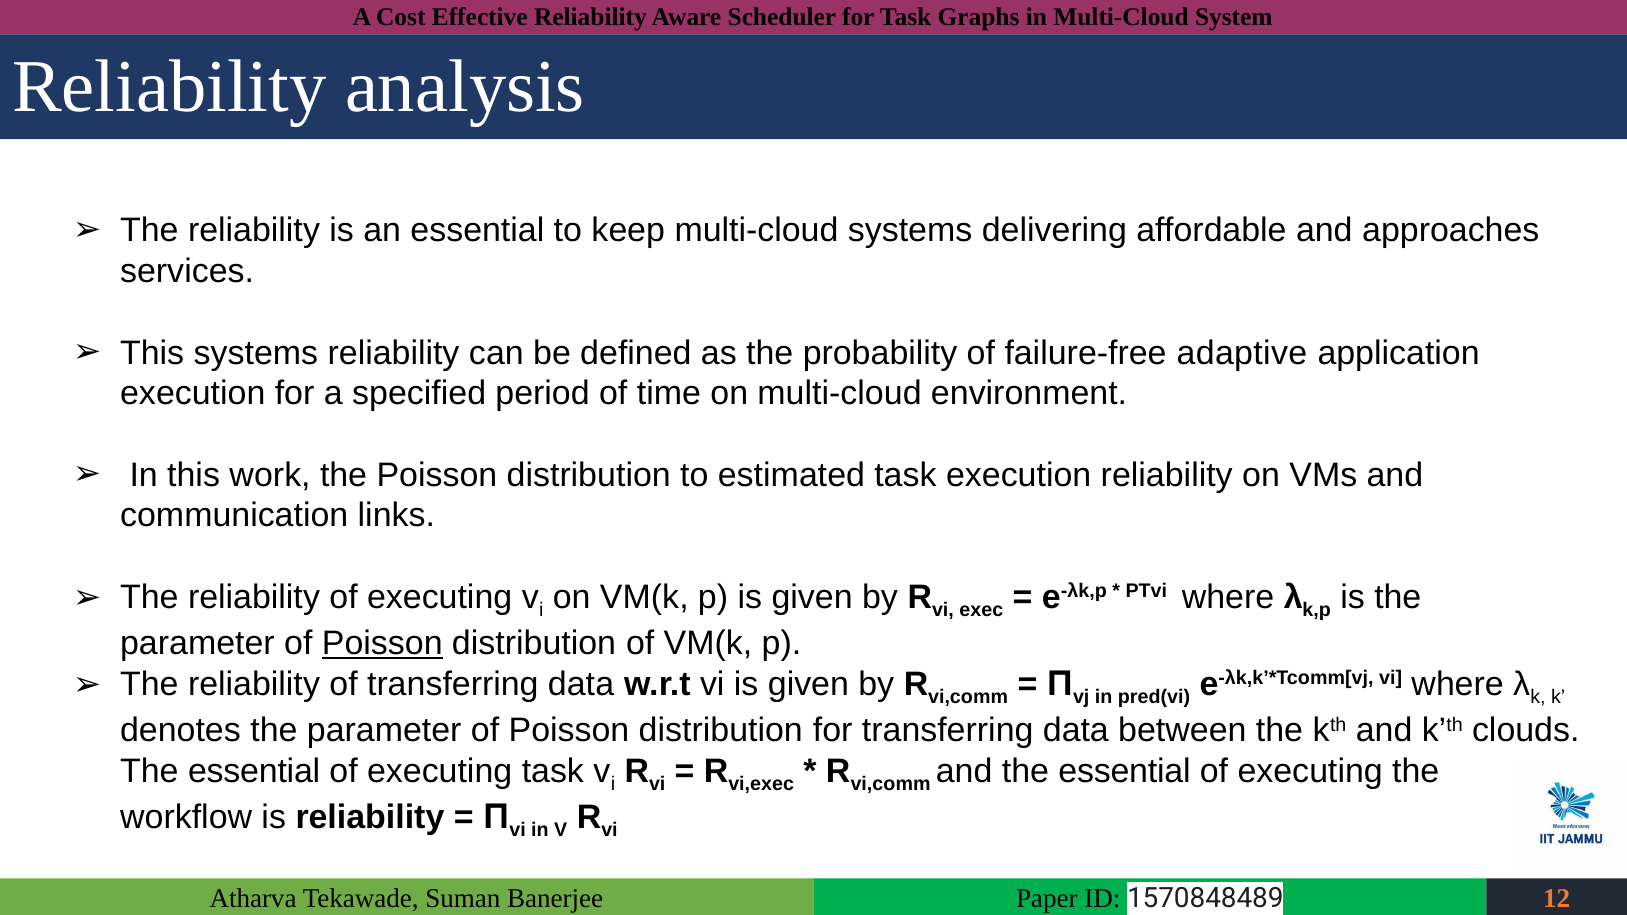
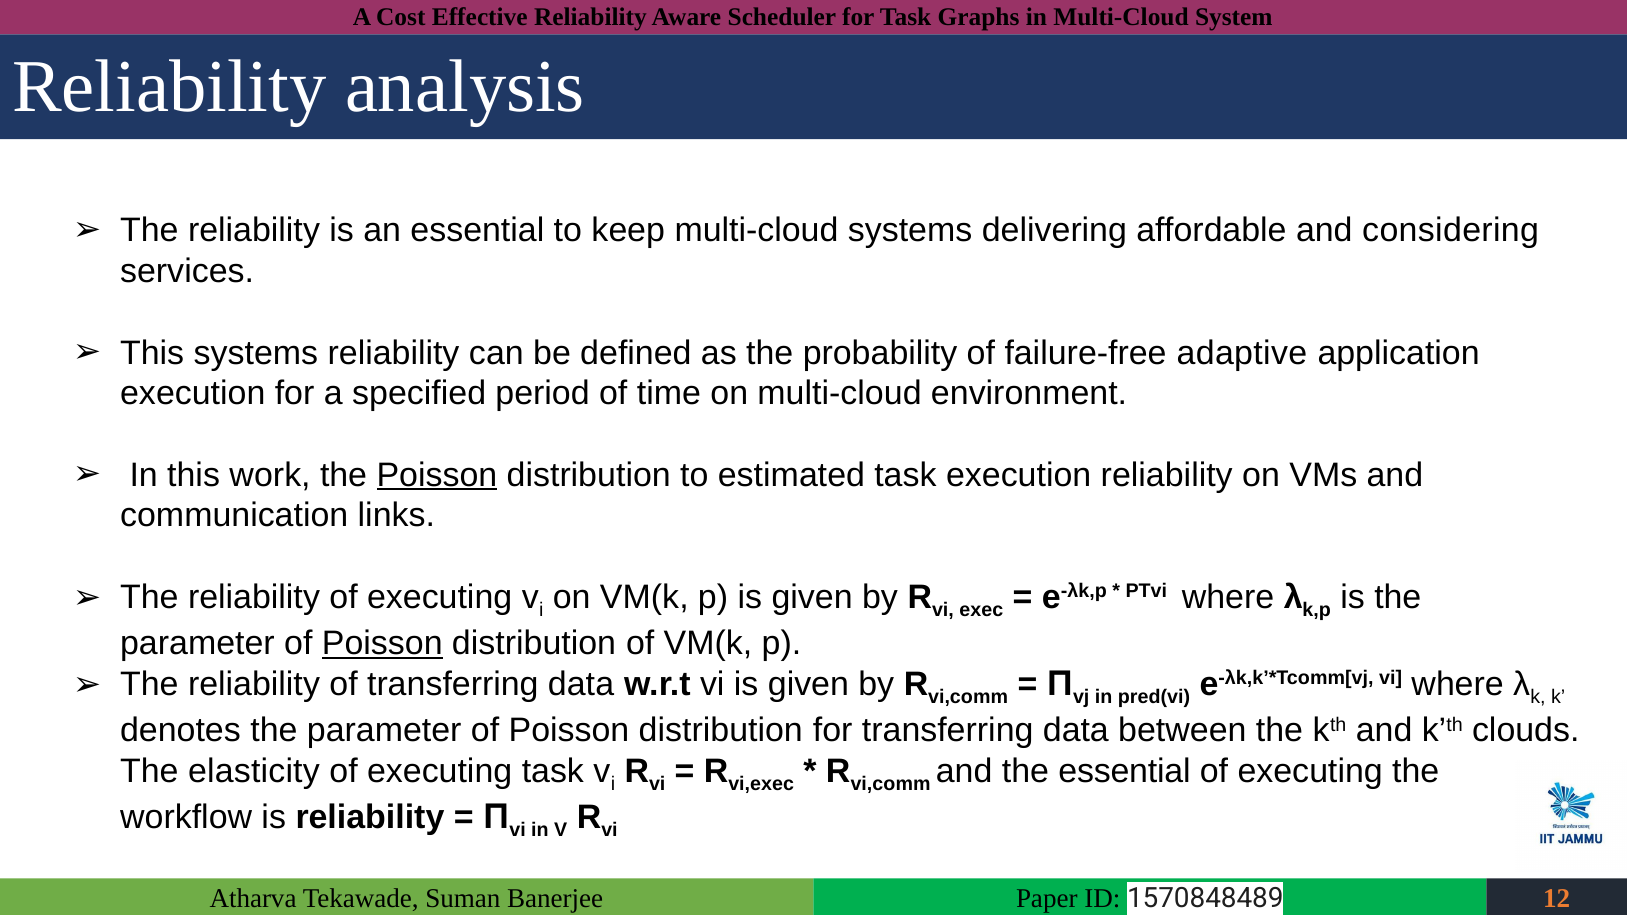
approaches: approaches -> considering (1451, 231)
Poisson underline: none -> present (437, 475)
essential: essential -> elasticity (254, 771)
